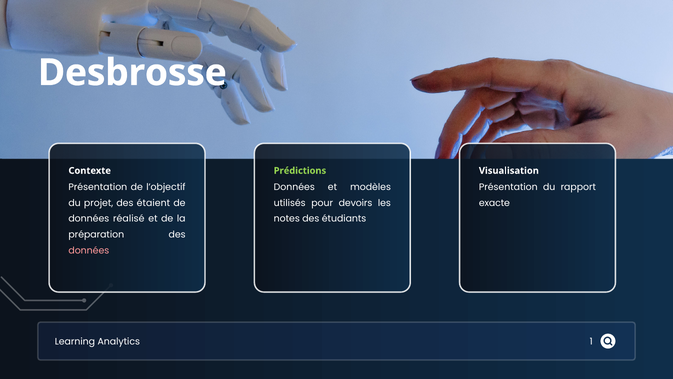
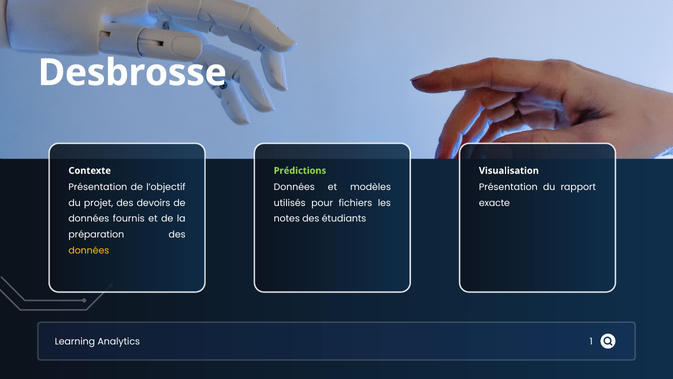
étaient: étaient -> devoirs (153, 203)
devoirs: devoirs -> fichiers (355, 203)
réalisé: réalisé -> fournis (129, 219)
données colour: pink -> yellow (89, 250)
